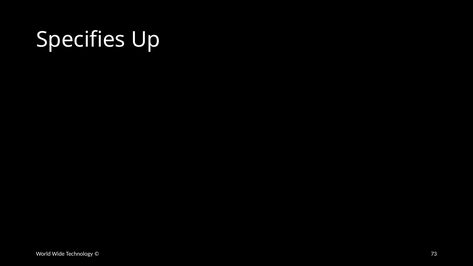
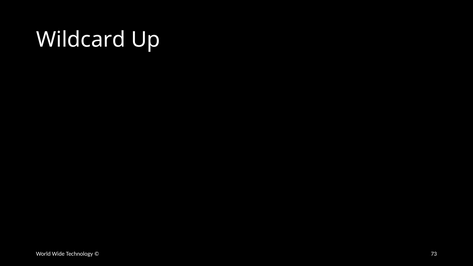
Specifies: Specifies -> Wildcard (81, 40)
